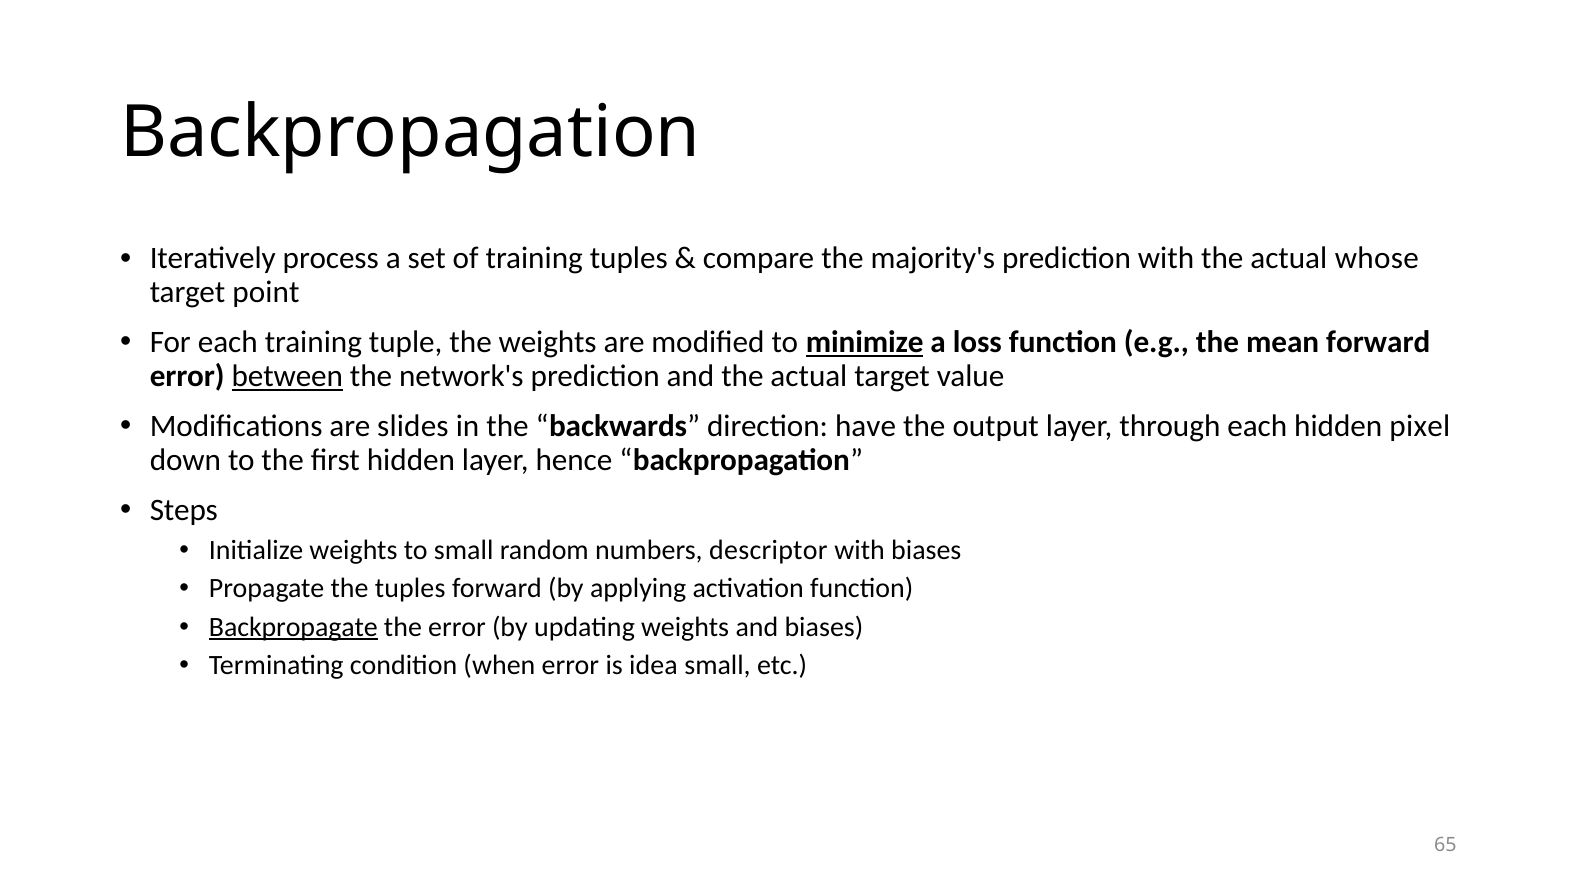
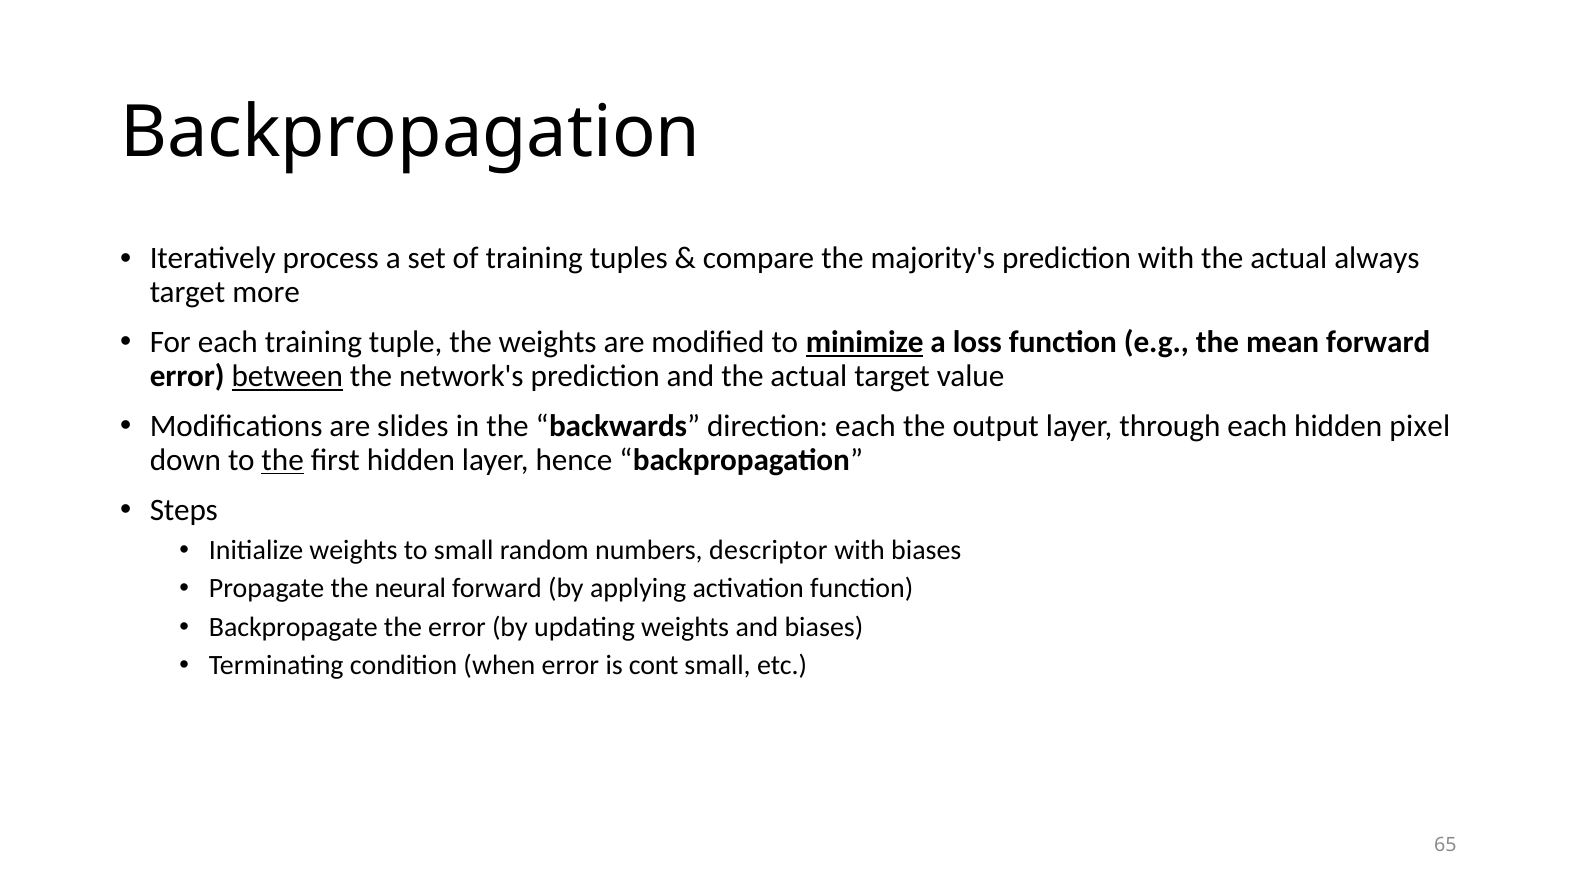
whose: whose -> always (1377, 259)
point: point -> more (266, 292)
direction have: have -> each (865, 426)
the underline: none -> present (283, 460)
the tuples: tuples -> neural (410, 589)
Backpropagate underline: present -> none (293, 627)
idea: idea -> cont (654, 666)
